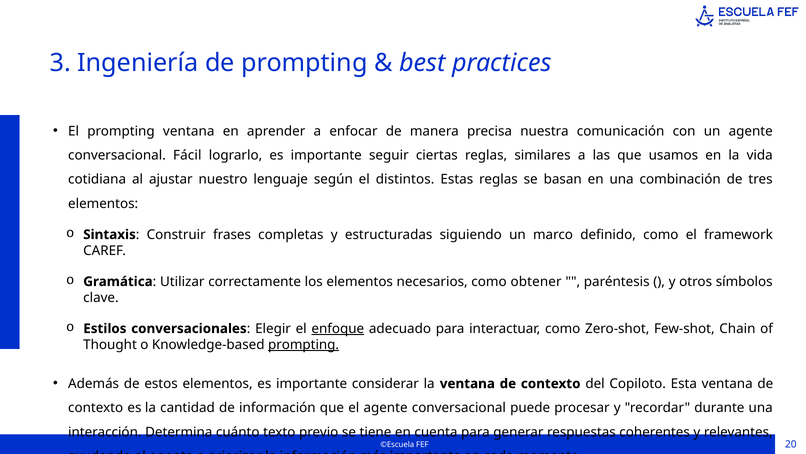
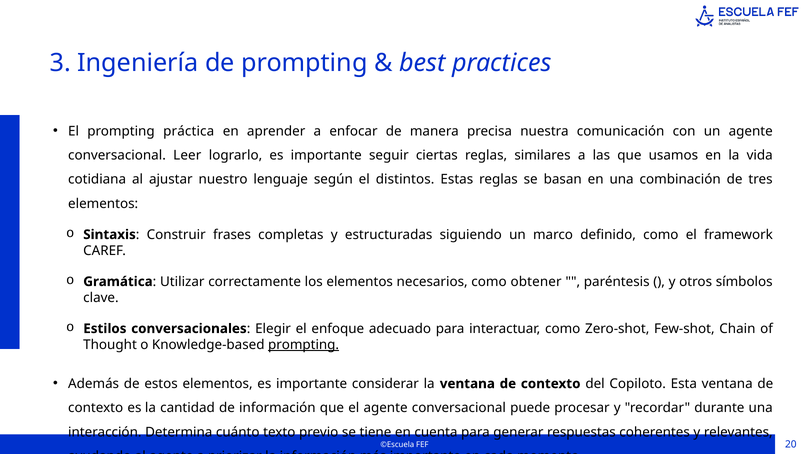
prompting ventana: ventana -> práctica (189, 131)
Fácil: Fácil -> Leer (187, 155)
enfoque underline: present -> none (338, 328)
